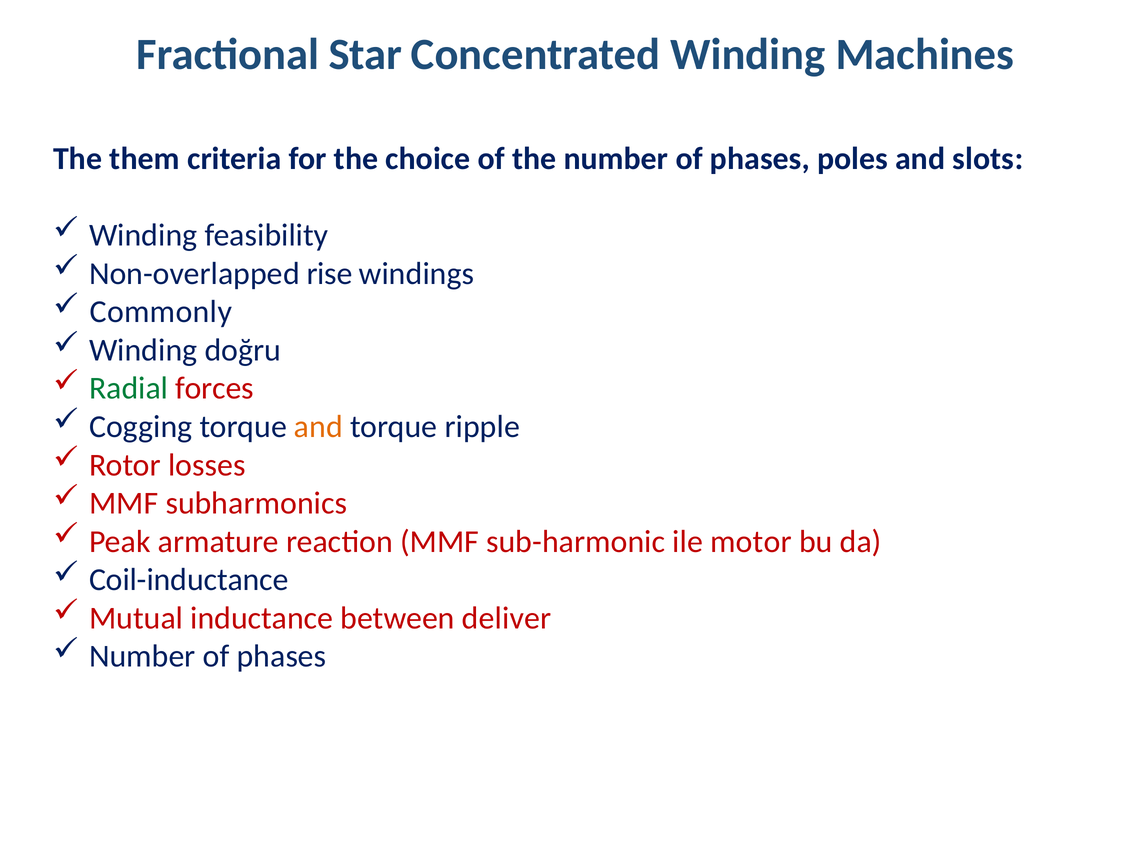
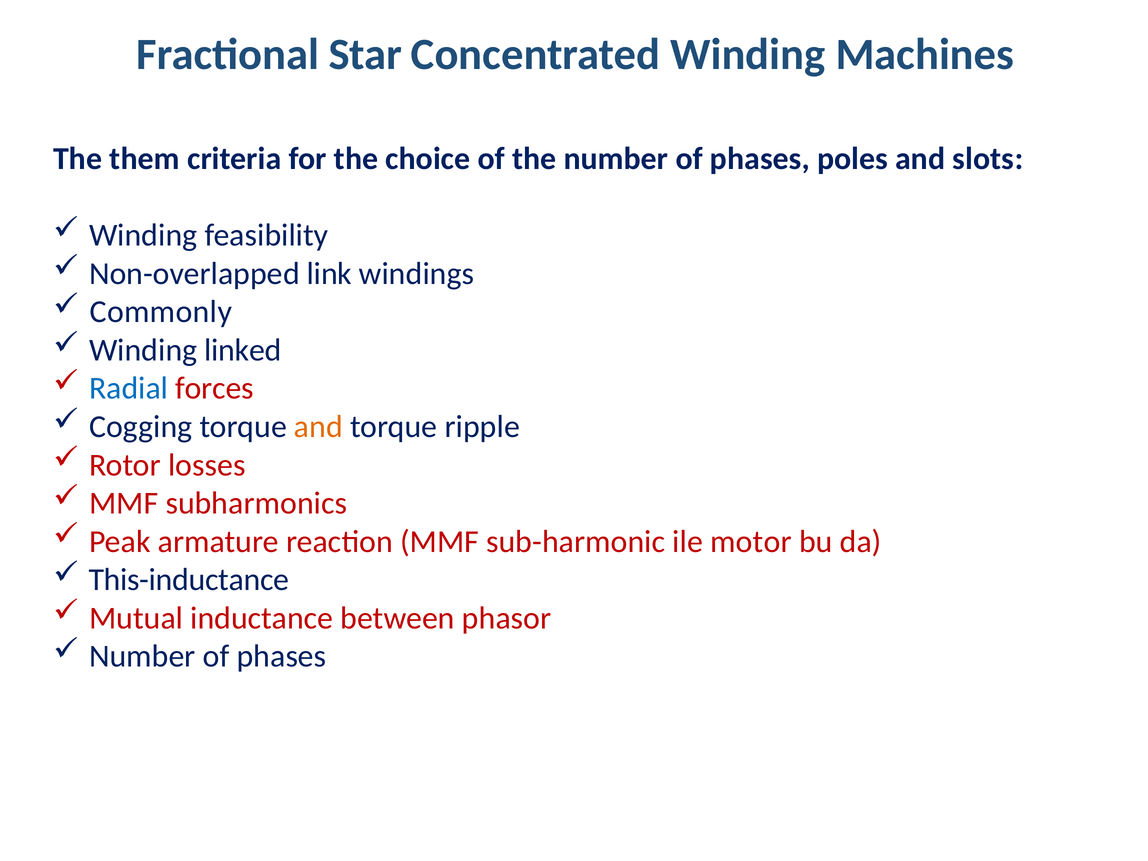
rise: rise -> link (329, 274)
doğru: doğru -> linked (243, 350)
Radial colour: green -> blue (129, 388)
Coil-inductance: Coil-inductance -> This-inductance (189, 580)
deliver: deliver -> phasor (507, 618)
